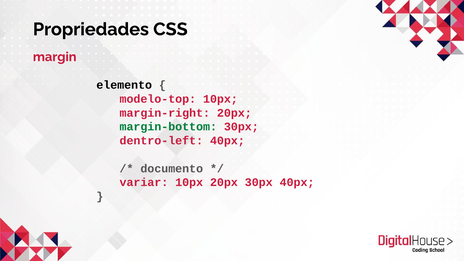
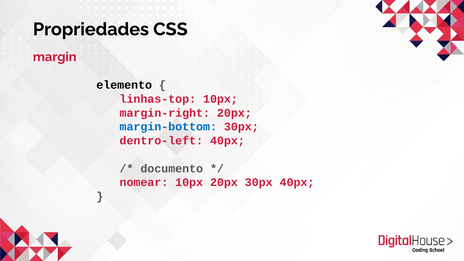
modelo-top: modelo-top -> linhas-top (158, 99)
margin-bottom colour: green -> blue (168, 127)
variar: variar -> nomear (144, 182)
